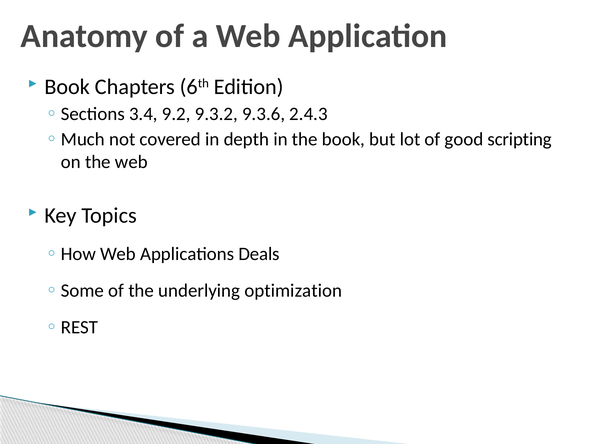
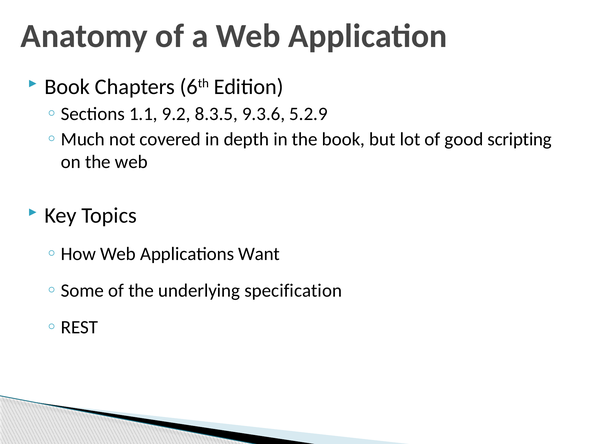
3.4: 3.4 -> 1.1 (143, 114)
9.3.2: 9.3.2 -> 8.3.5 (216, 114)
2.4.3: 2.4.3 -> 5.2.9 (308, 114)
Deals: Deals -> Want (259, 254)
optimization: optimization -> specification (293, 291)
